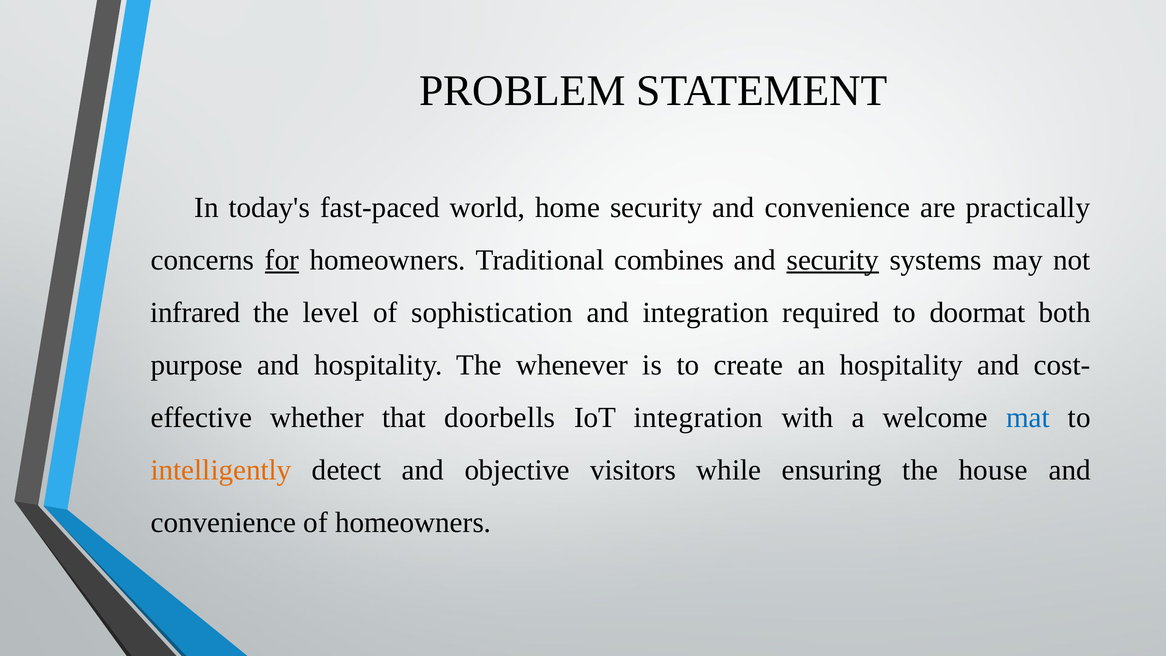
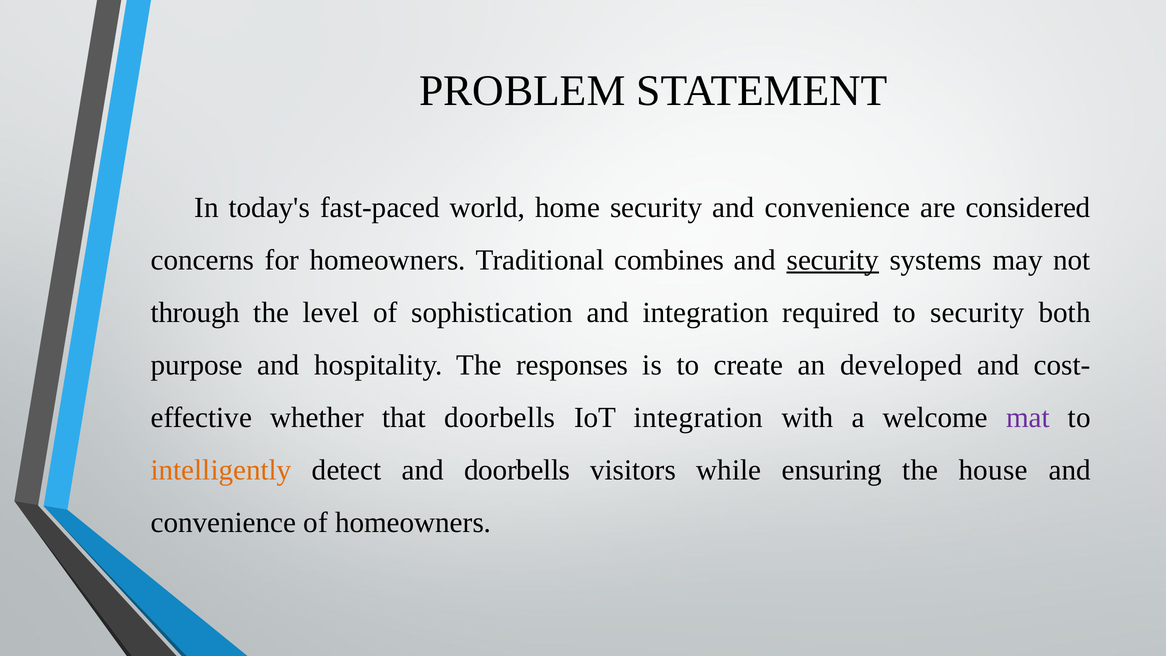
practically: practically -> considered (1028, 208)
for underline: present -> none (282, 260)
infrared: infrared -> through (195, 312)
to doormat: doormat -> security (977, 312)
whenever: whenever -> responses (572, 365)
an hospitality: hospitality -> developed (901, 365)
mat colour: blue -> purple (1028, 417)
and objective: objective -> doorbells (517, 470)
